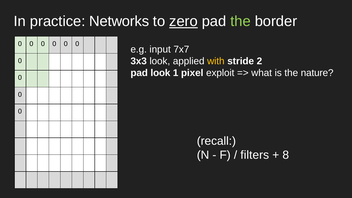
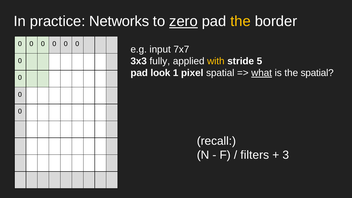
the colour: light green -> yellow (241, 21)
3x3 look: look -> fully (160, 61)
2: 2 -> 5 (259, 61)
pixel exploit: exploit -> spatial (220, 73)
what underline: none -> present (262, 73)
the nature: nature -> spatial (317, 73)
8: 8 -> 3 (286, 155)
